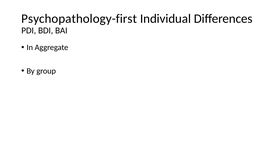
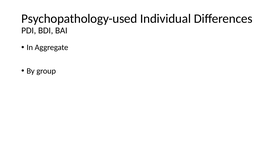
Psychopathology-first: Psychopathology-first -> Psychopathology-used (79, 19)
